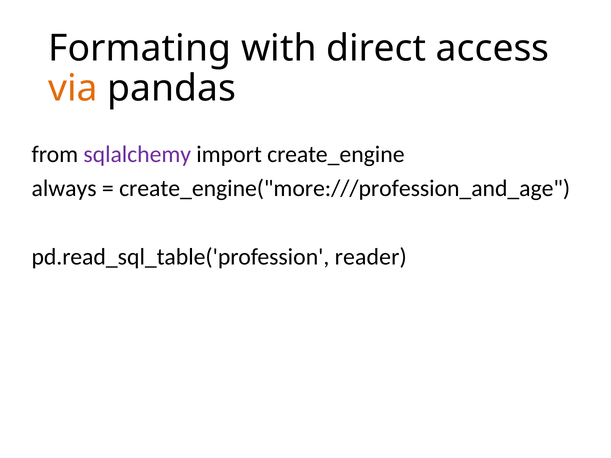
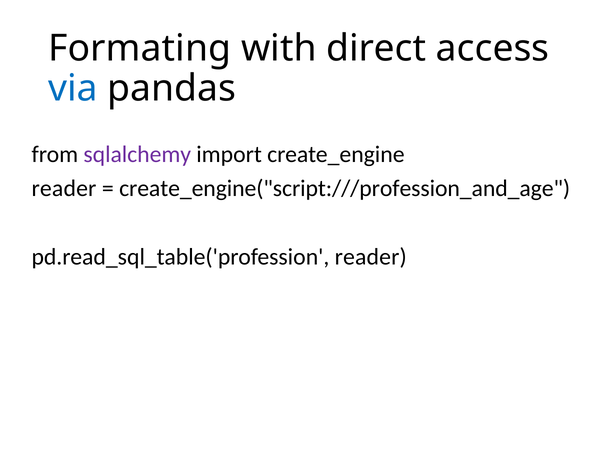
via colour: orange -> blue (73, 89)
always: always -> reader (64, 189)
create_engine("more:///profession_and_age: create_engine("more:///profession_and_age -> create_engine("script:///profession_and_age (345, 189)
